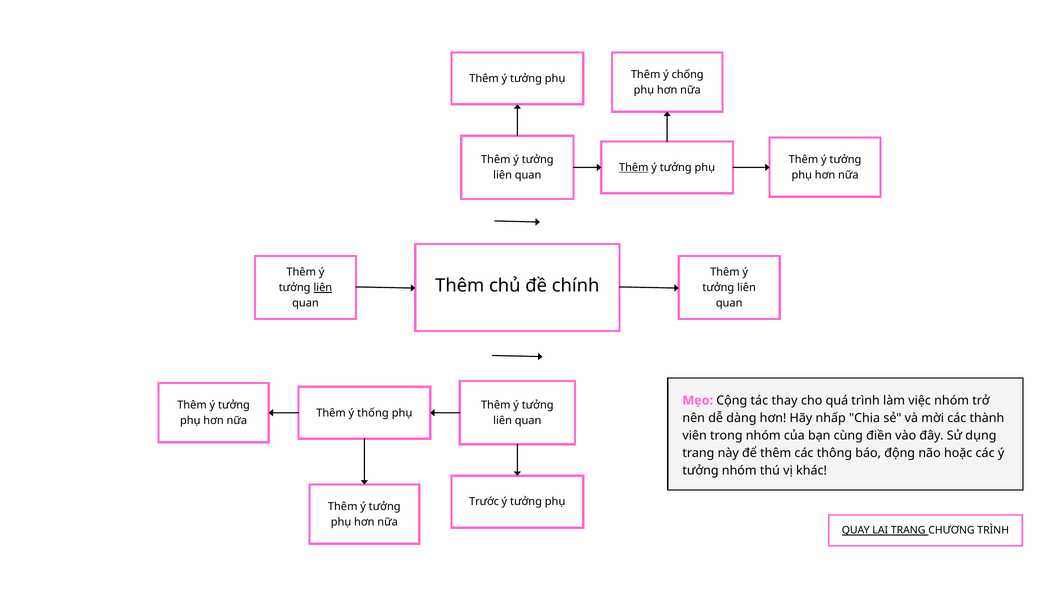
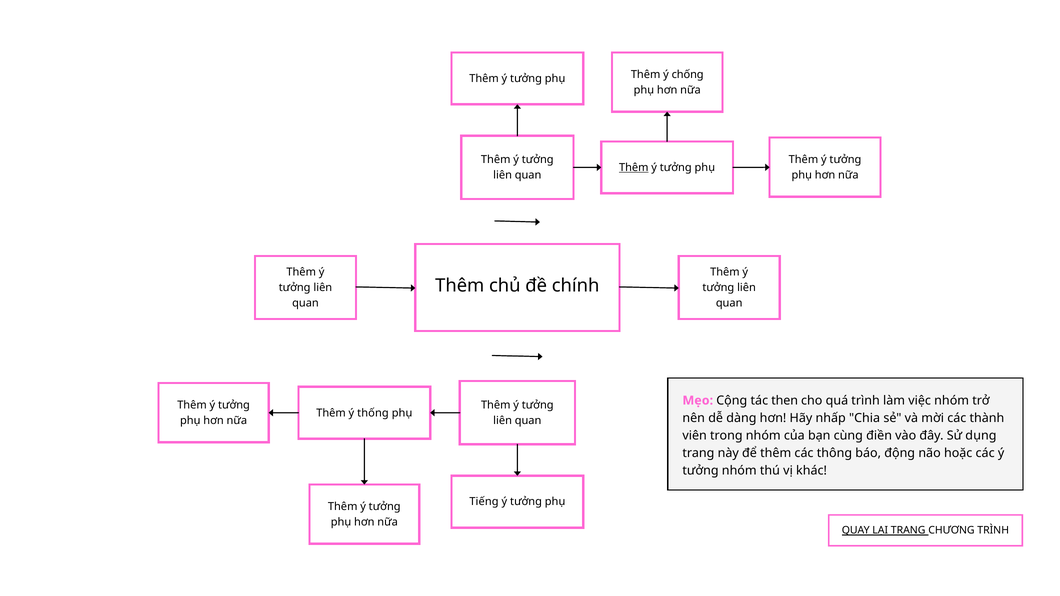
liên underline: present -> none (323, 288)
thay: thay -> then (785, 401)
Trước: Trước -> Tiếng (484, 502)
